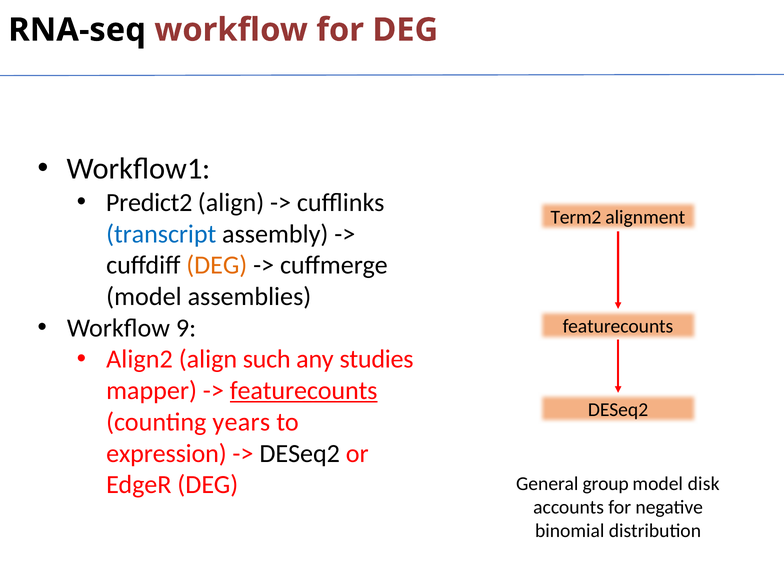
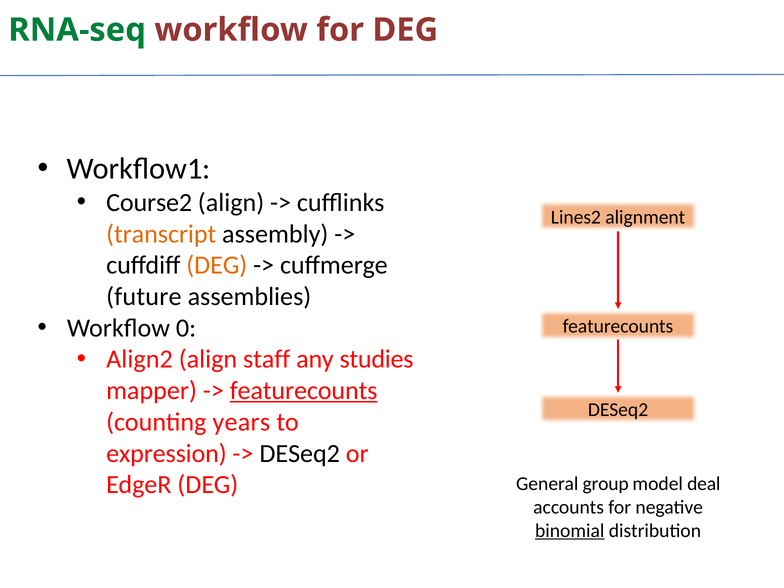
RNA-seq colour: black -> green (77, 30)
Predict2: Predict2 -> Course2 (149, 203)
Term2: Term2 -> Lines2 (576, 217)
transcript colour: blue -> orange (161, 234)
model: model -> future (144, 297)
9: 9 -> 0 (186, 328)
such: such -> staff (267, 359)
disk: disk -> deal (704, 484)
binomial underline: none -> present (570, 531)
